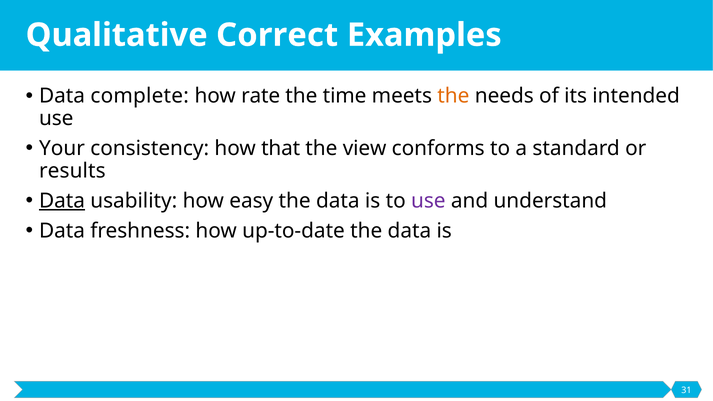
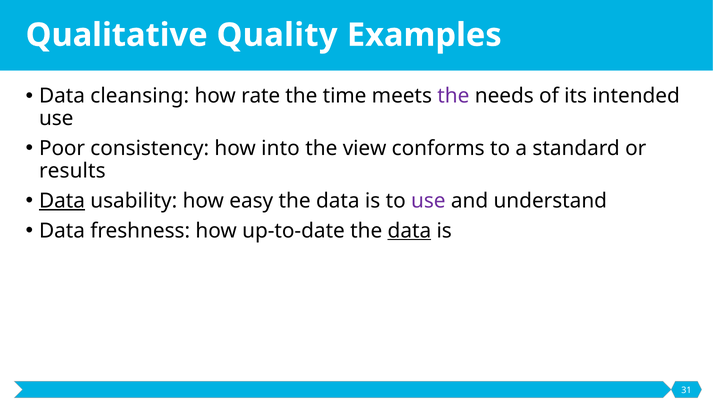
Correct: Correct -> Quality (277, 35)
complete: complete -> cleansing (140, 96)
the colour: orange -> purple (453, 96)
Your: Your -> Poor (62, 148)
that: that -> into (281, 148)
data underline: none -> present (409, 231)
